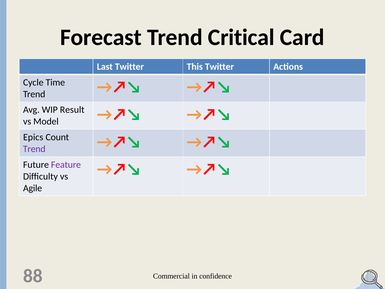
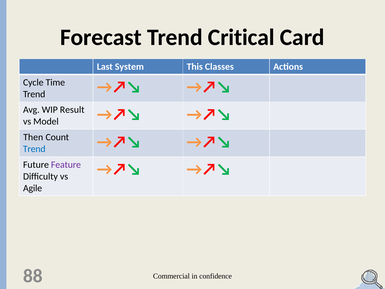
Last Twitter: Twitter -> System (129, 67)
This Twitter: Twitter -> Classes (219, 67)
Epics: Epics -> Then (33, 137)
Trend colour: purple -> blue (34, 149)
